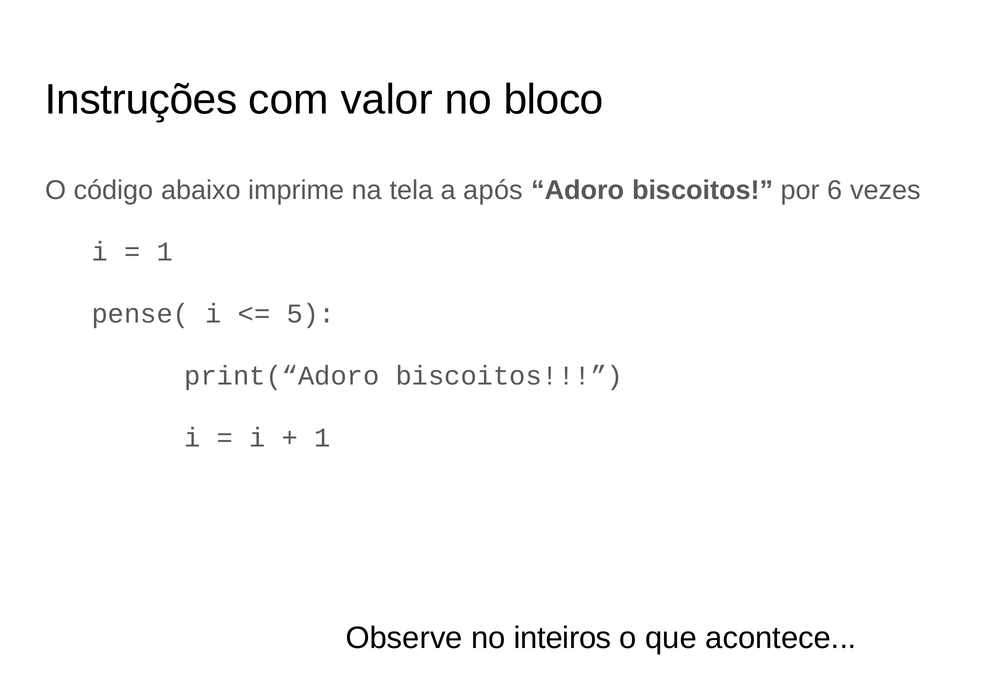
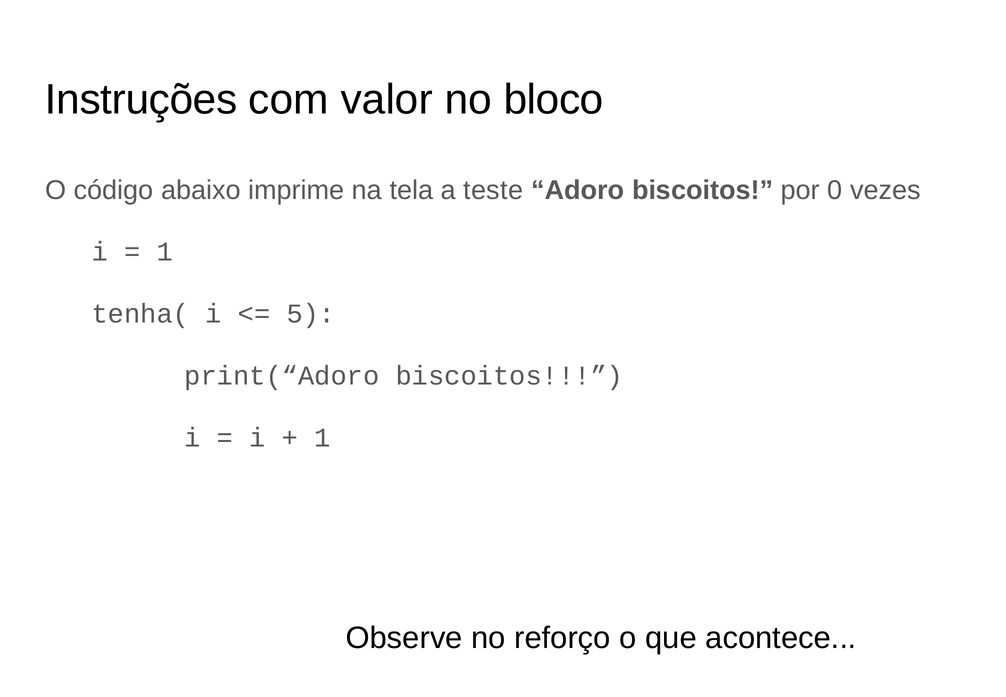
após: após -> teste (493, 190)
6: 6 -> 0 (835, 190)
pense(: pense( -> tenha( (140, 314)
inteiros: inteiros -> reforço (562, 638)
